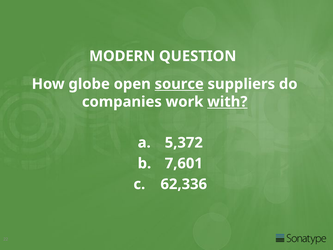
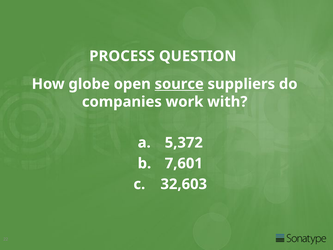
MODERN: MODERN -> PROCESS (122, 56)
with underline: present -> none (227, 102)
62,336: 62,336 -> 32,603 (184, 184)
